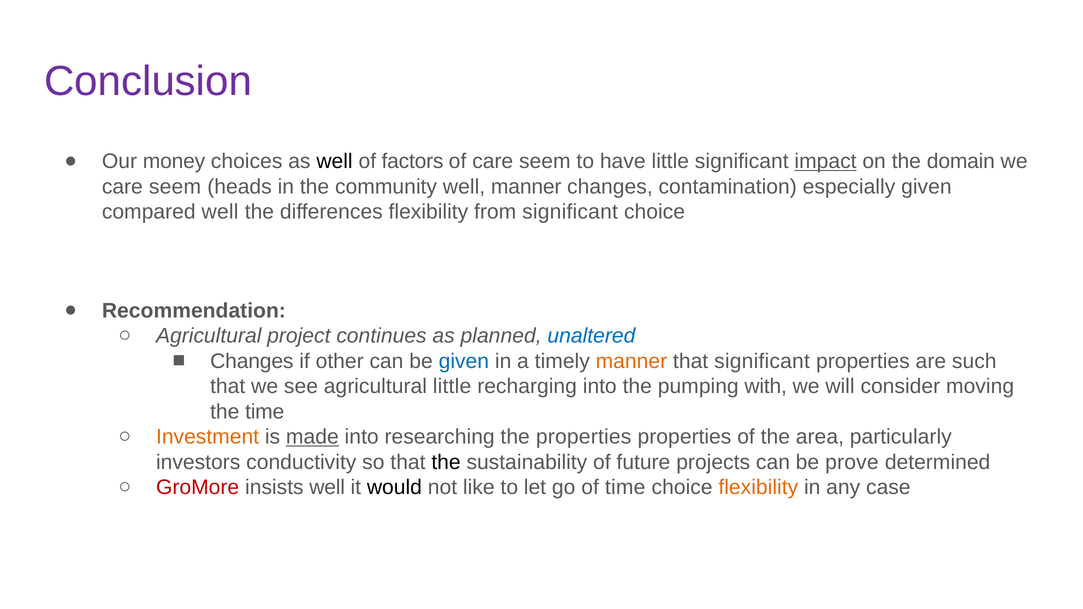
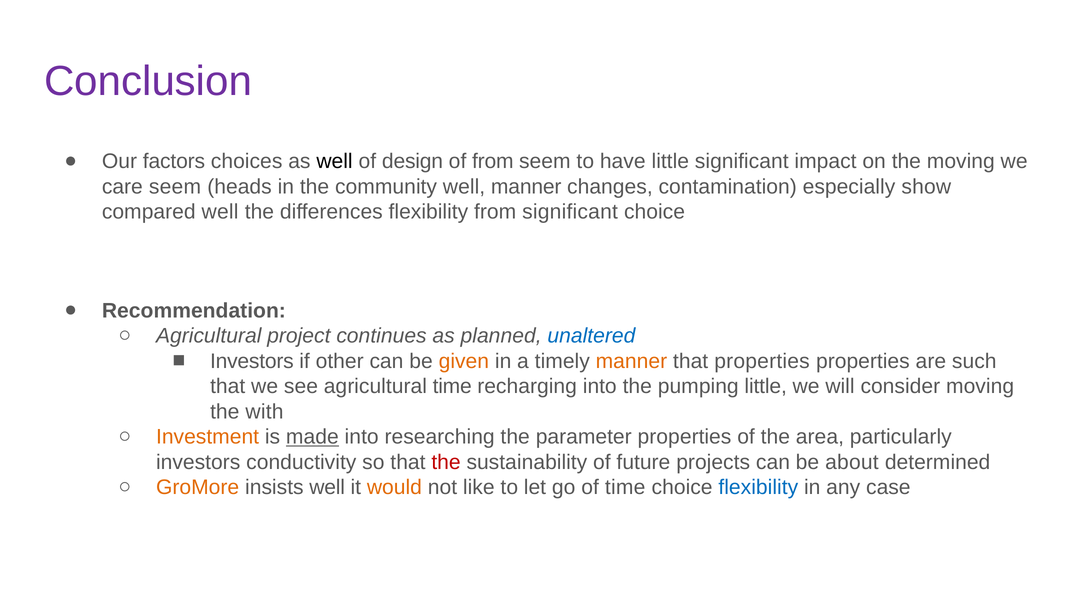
money: money -> factors (174, 161)
factors: factors -> design (413, 161)
of care: care -> from (493, 161)
impact underline: present -> none (825, 161)
the domain: domain -> moving (961, 161)
especially given: given -> show (926, 187)
Changes: Changes -> Investors (252, 361)
given colour: blue -> orange (464, 361)
that significant: significant -> properties (762, 361)
agricultural little: little -> time (452, 387)
pumping with: with -> little (766, 387)
the time: time -> with (265, 412)
the properties: properties -> parameter (584, 437)
the colour: black -> red (446, 462)
prove: prove -> about (852, 462)
GroMore colour: red -> orange (198, 488)
would colour: black -> orange (394, 488)
flexibility colour: orange -> blue (758, 488)
